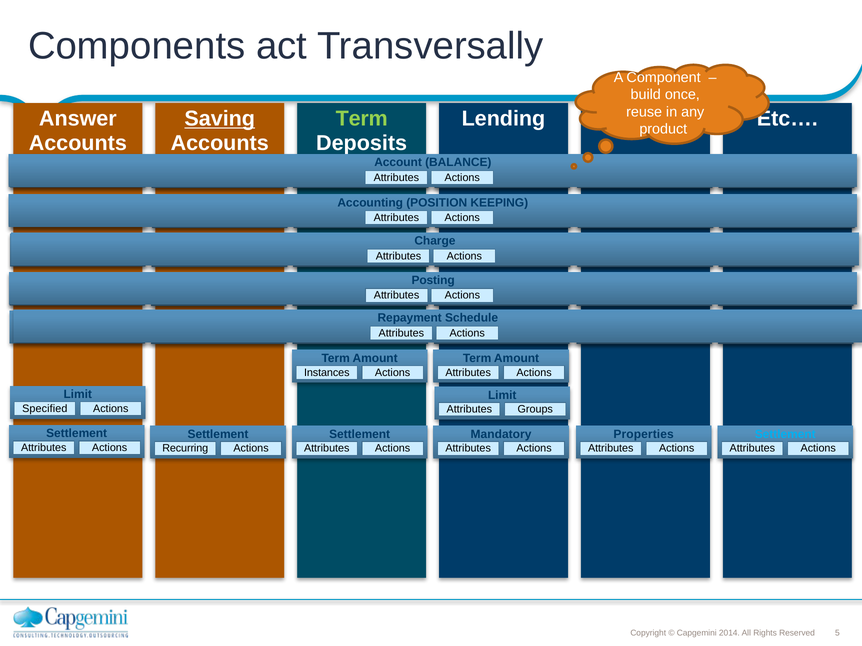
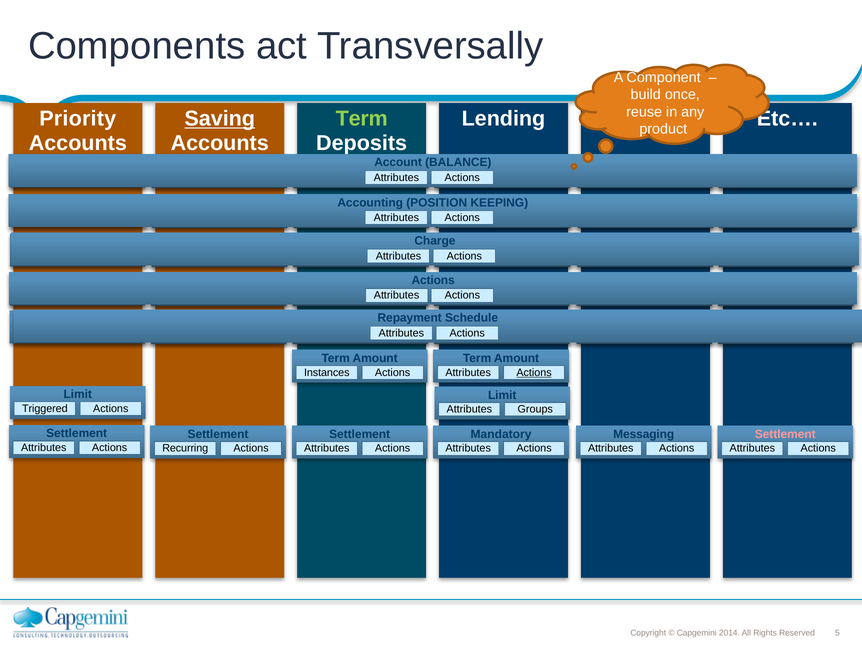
Answer: Answer -> Priority (78, 119)
Posting: Posting -> Actions (433, 280)
Actions underline: none -> present (534, 373)
Specified: Specified -> Triggered (45, 409)
Properties: Properties -> Messaging (644, 434)
Settlement colour: light blue -> pink (785, 434)
